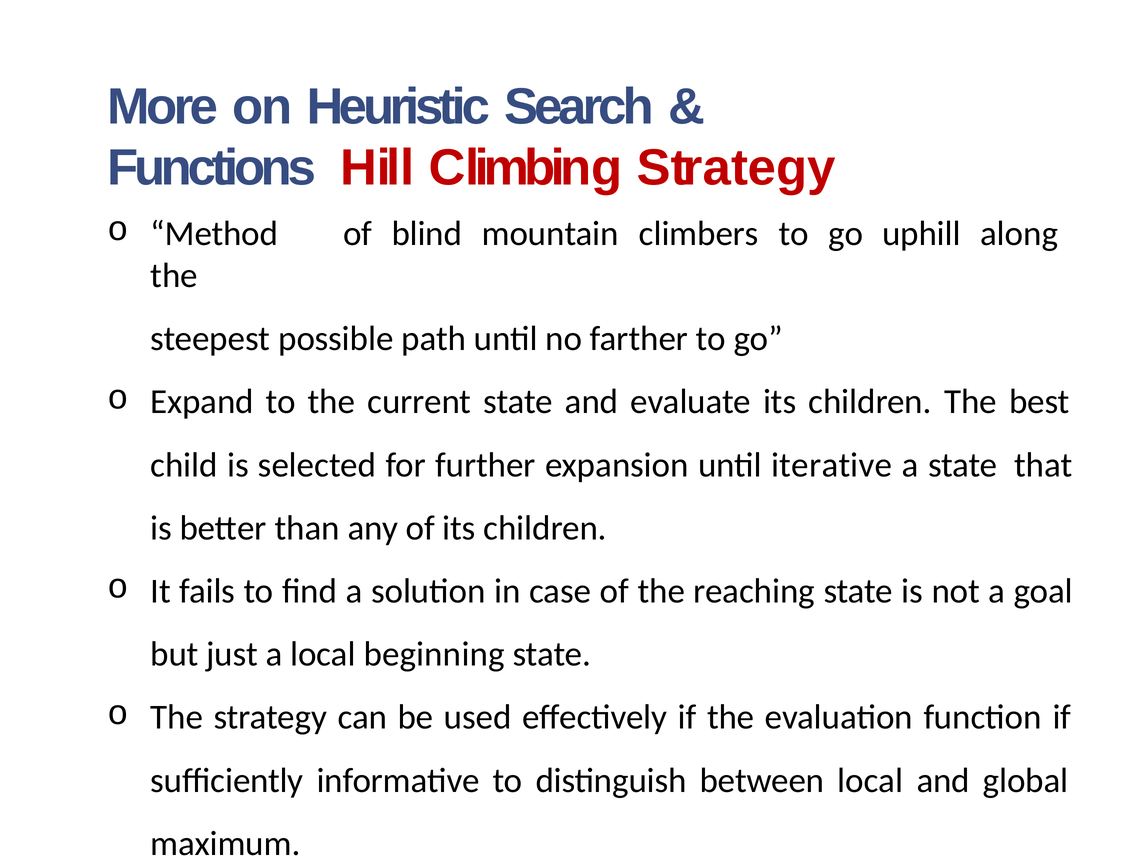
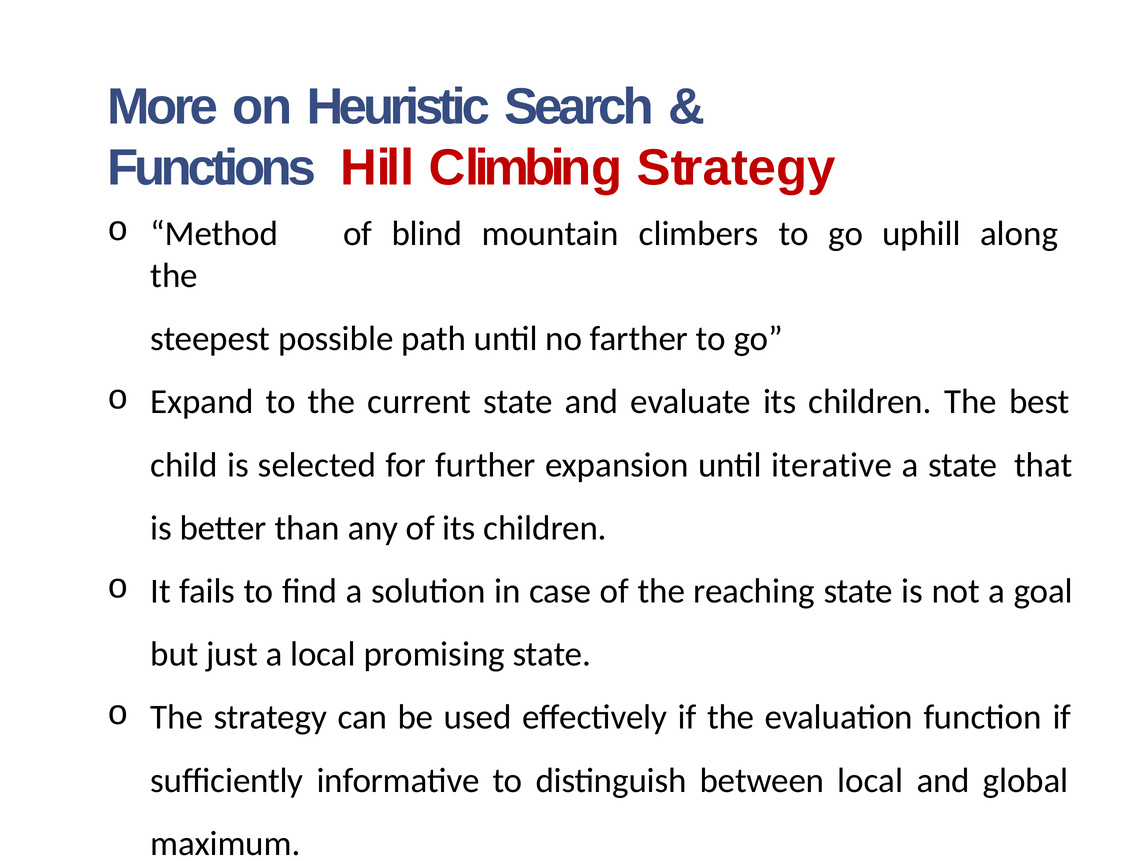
beginning: beginning -> promising (434, 654)
